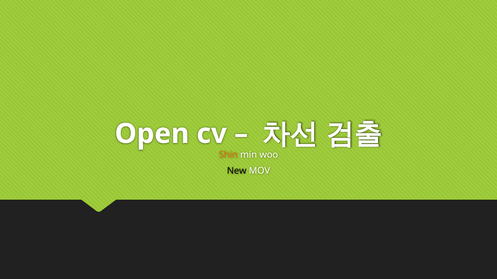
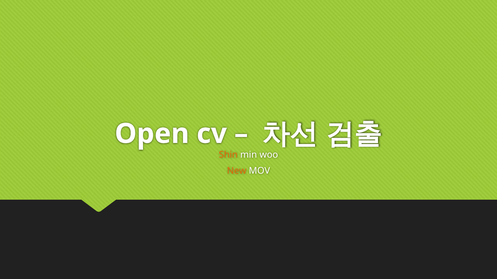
New colour: black -> orange (237, 171)
